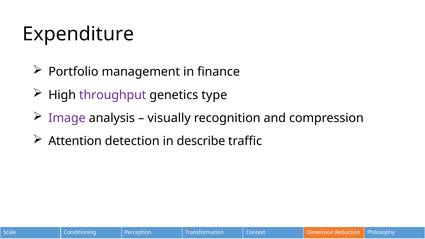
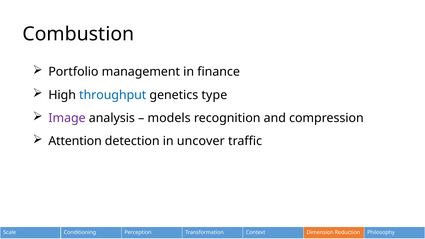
Expenditure: Expenditure -> Combustion (78, 34)
throughput colour: purple -> blue (113, 95)
visually: visually -> models (169, 118)
describe: describe -> uncover (201, 141)
